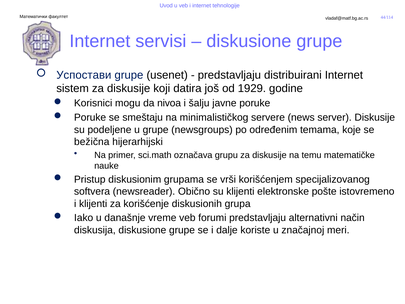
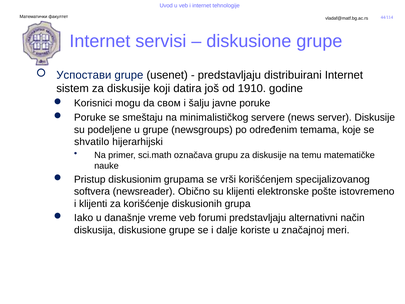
1929: 1929 -> 1910 (252, 88)
nivoa: nivoa -> свом (169, 103)
bežična: bežična -> shvatilo (92, 142)
